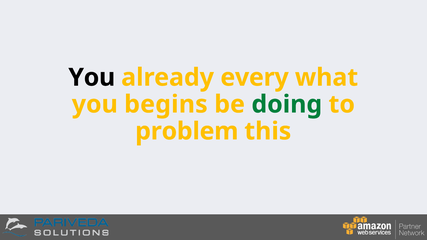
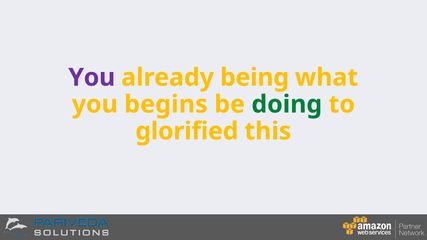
You colour: black -> purple (92, 78)
every: every -> being (255, 78)
problem: problem -> glorified (187, 131)
